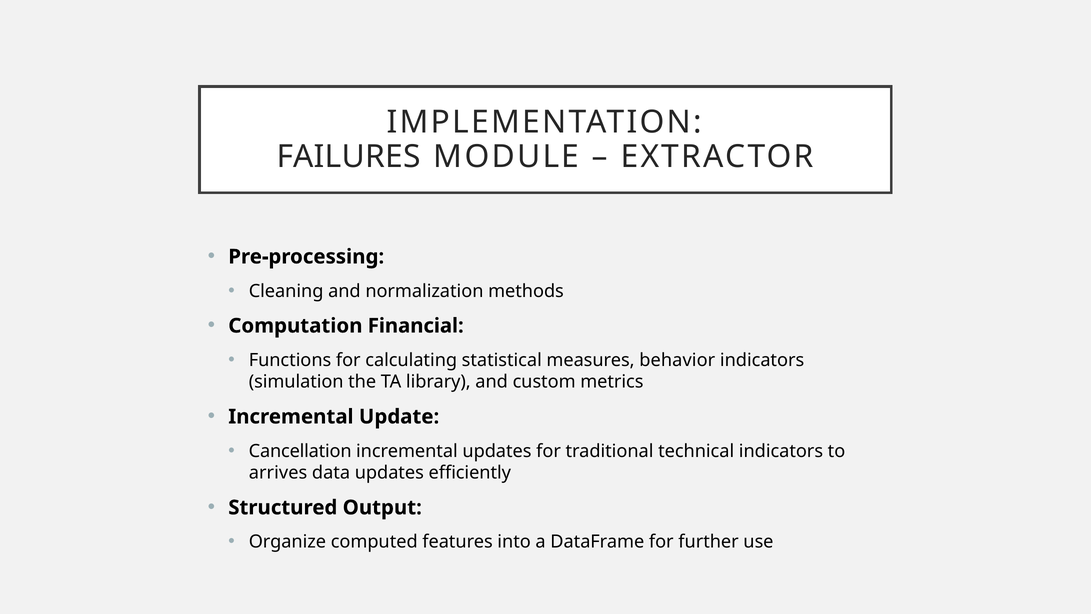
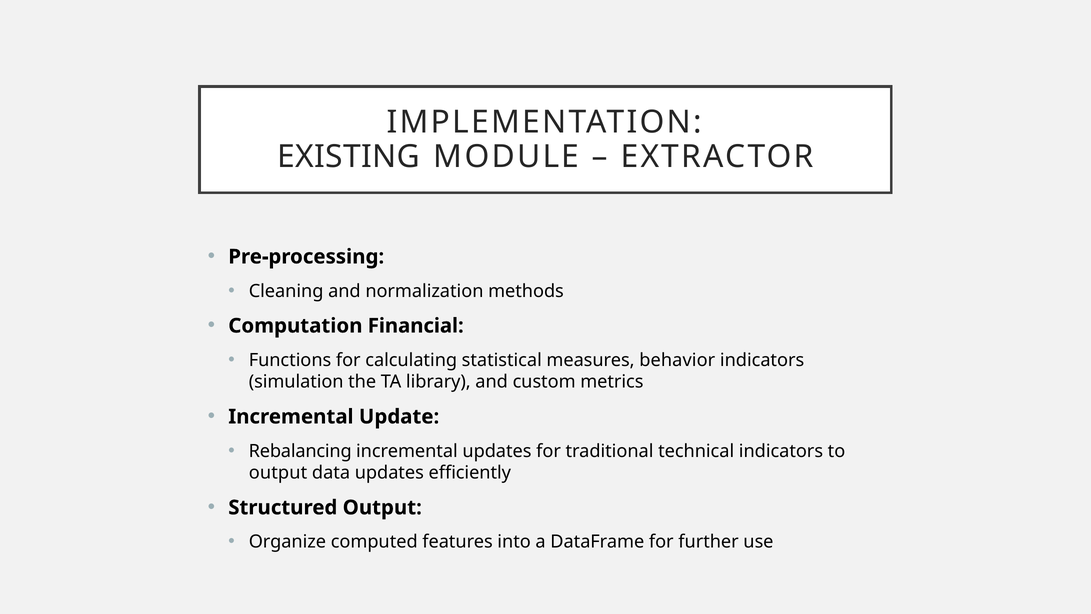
FAILURES: FAILURES -> EXISTING (348, 156)
Cancellation: Cancellation -> Rebalancing (300, 451)
arrives: arrives -> output (278, 473)
